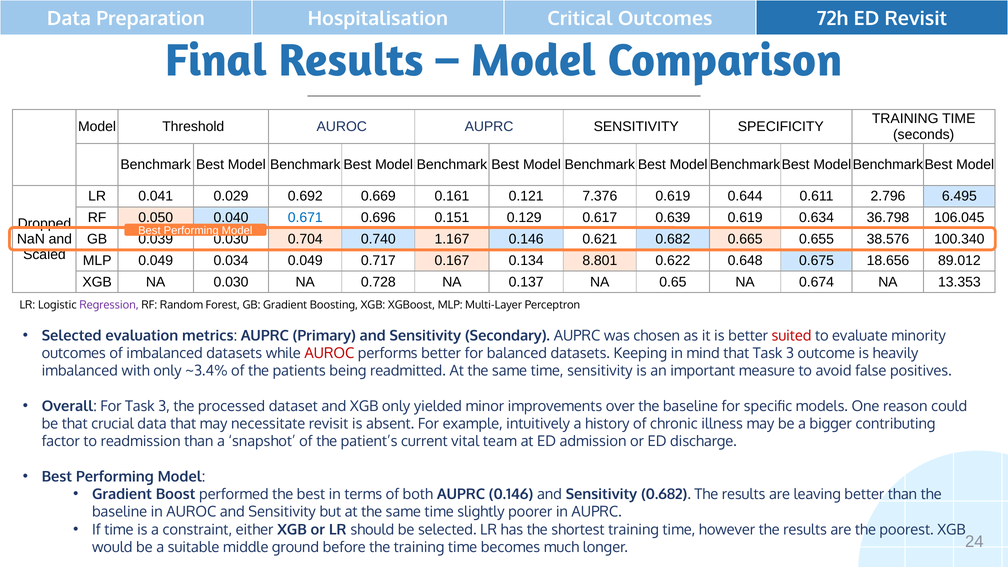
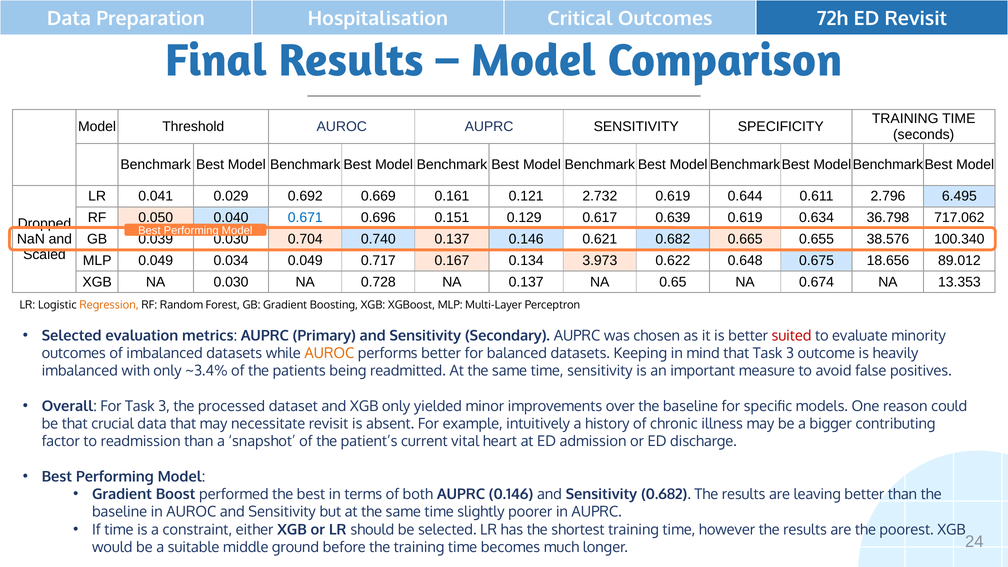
7.376: 7.376 -> 2.732 (600, 196)
106.045: 106.045 -> 717.062 (959, 218)
0.740 1.167: 1.167 -> 0.137 (452, 239)
8.801: 8.801 -> 3.973 (600, 261)
Regression colour: purple -> orange (109, 305)
AUROC colour: red -> orange (329, 354)
team: team -> heart (500, 442)
